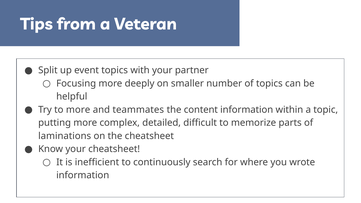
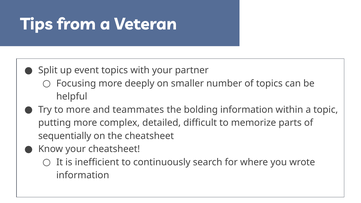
content: content -> bolding (201, 110)
laminations: laminations -> sequentially (65, 136)
